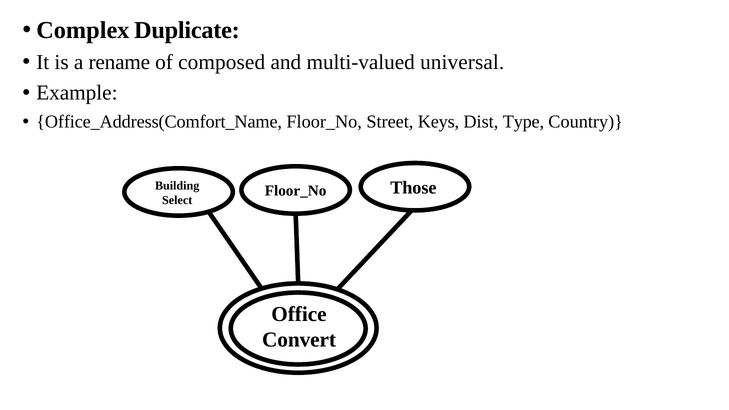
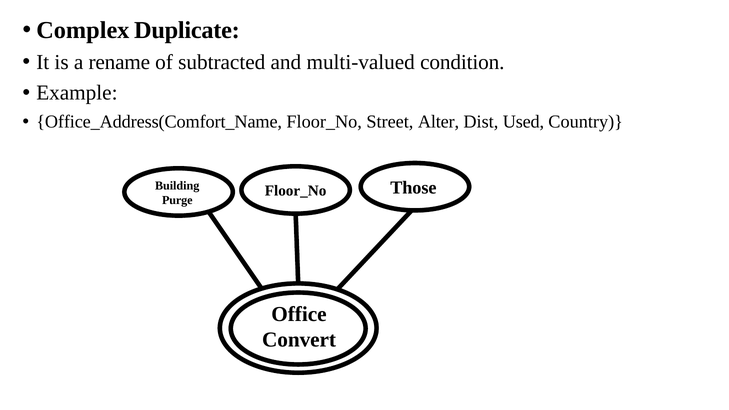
composed: composed -> subtracted (222, 62)
universal: universal -> condition (462, 62)
Keys: Keys -> Alter (439, 122)
Type: Type -> Used (523, 122)
Select: Select -> Purge (177, 200)
